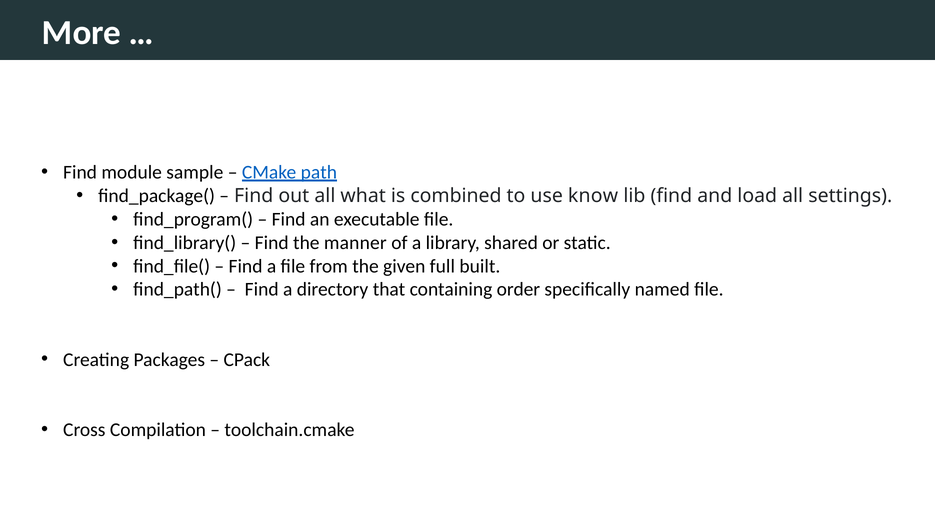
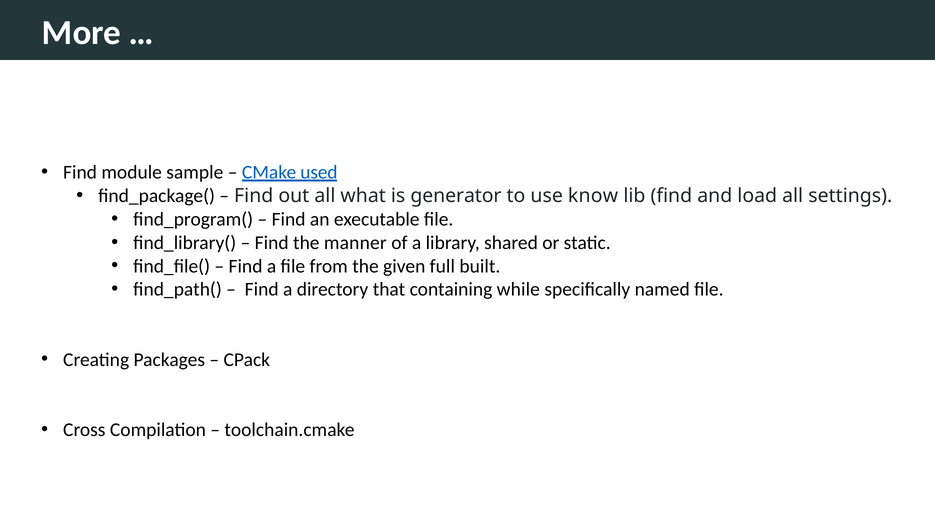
path: path -> used (319, 172)
combined: combined -> generator (456, 196)
order: order -> while (518, 289)
